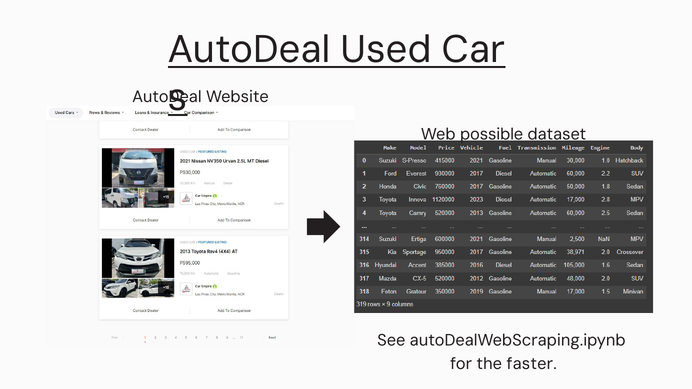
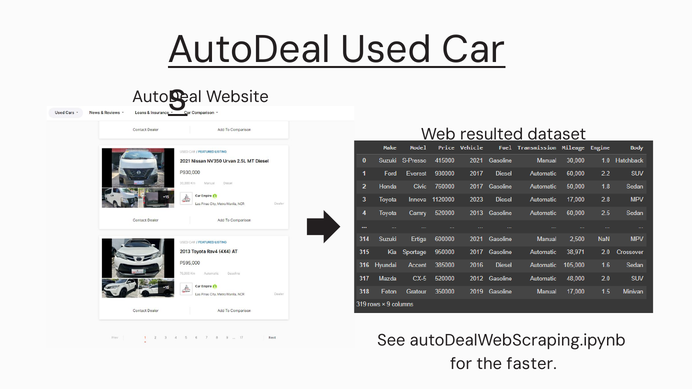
possible: possible -> resulted (492, 134)
